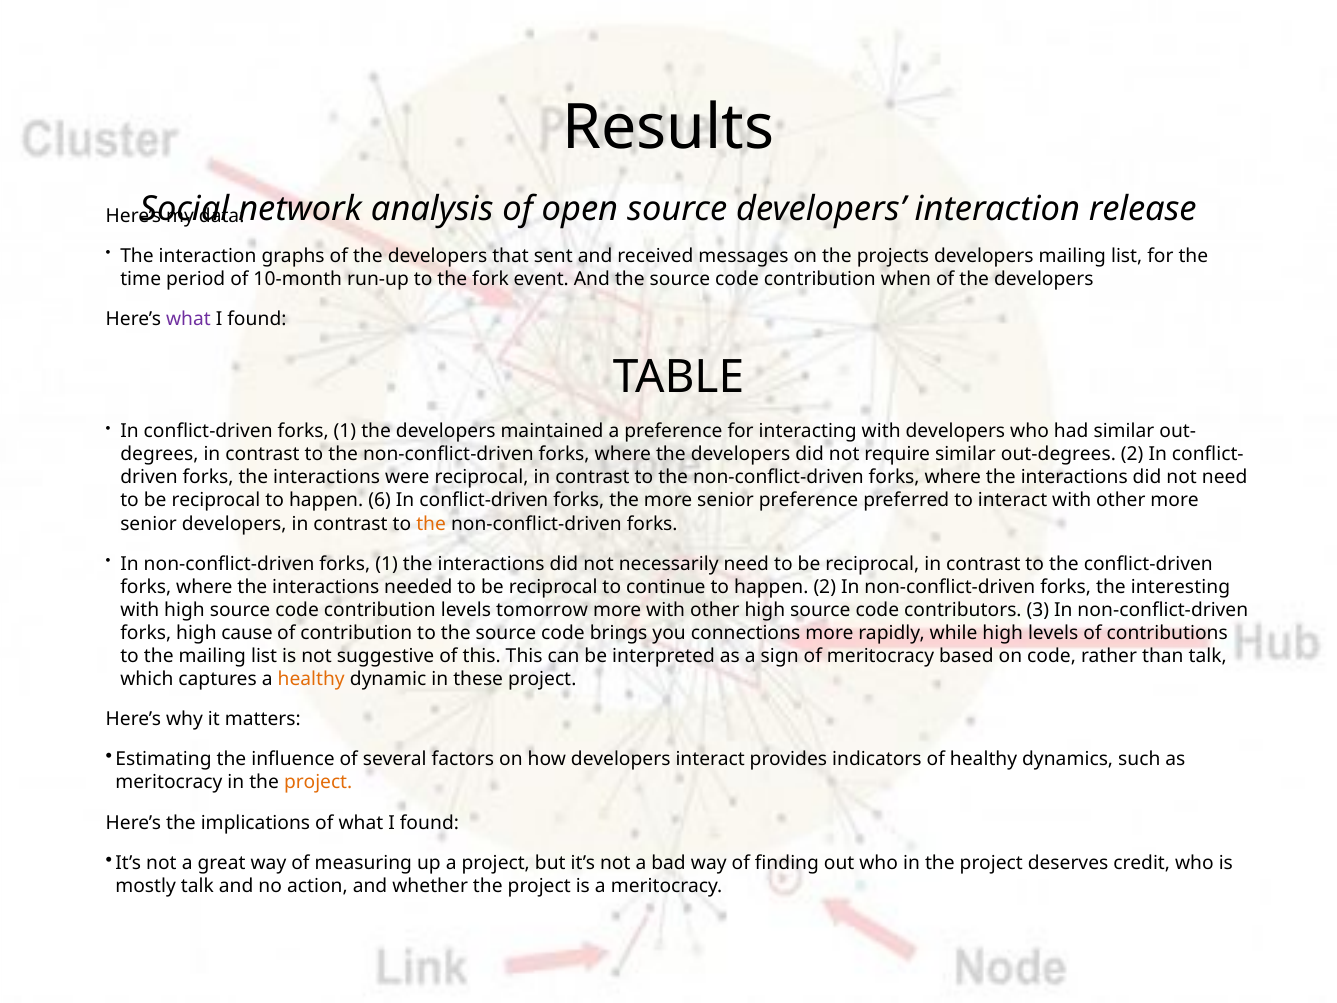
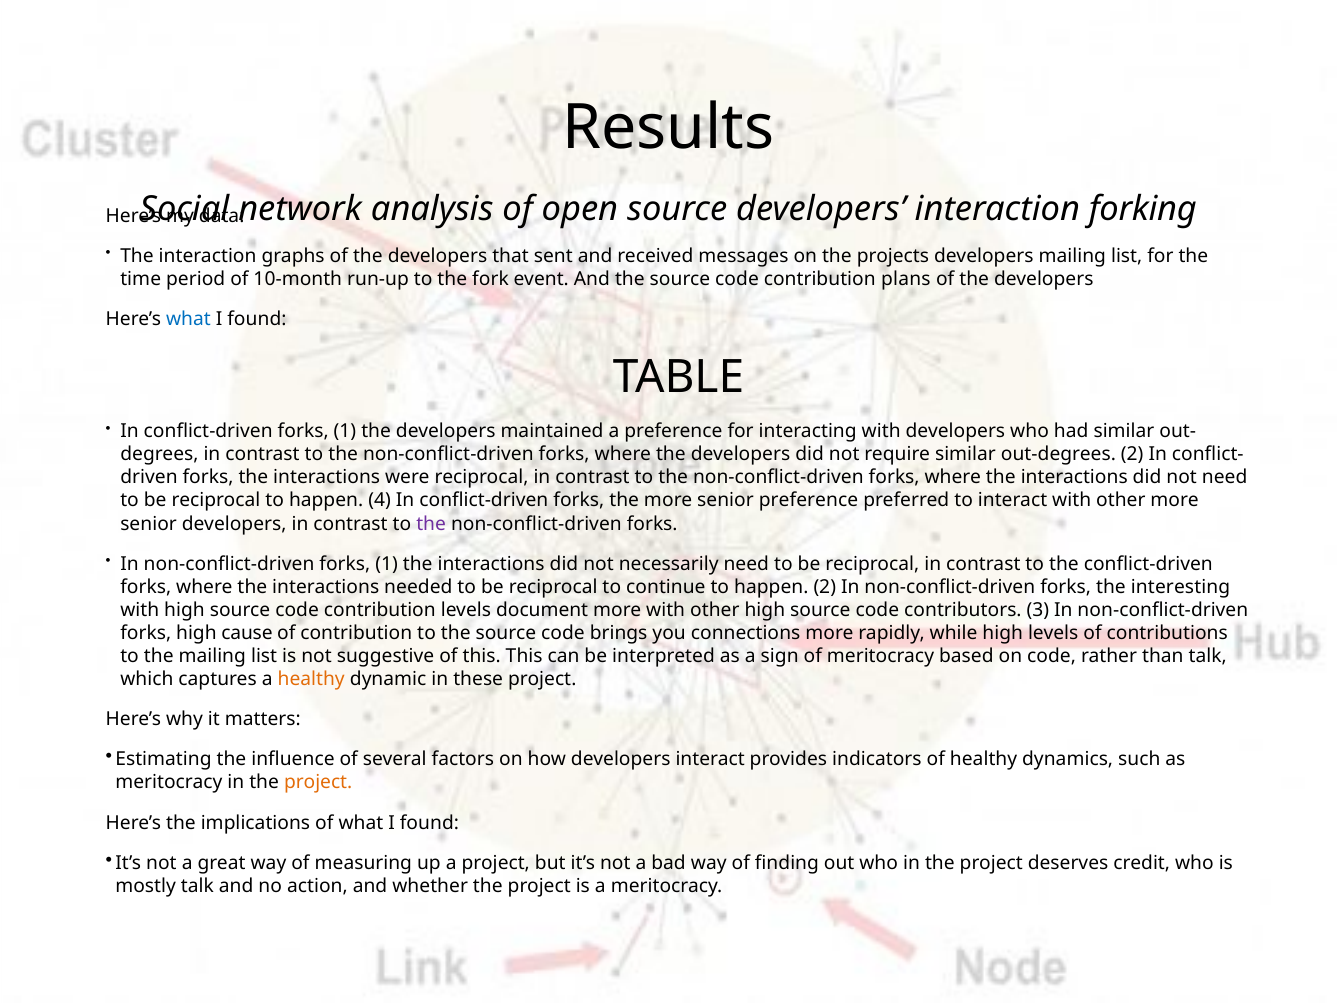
release: release -> forking (1143, 209)
when: when -> plans (906, 279)
what colour: purple -> blue (188, 319)
6: 6 -> 4 (380, 501)
the colour: orange -> purple (431, 524)
tomorrow: tomorrow -> document (542, 610)
